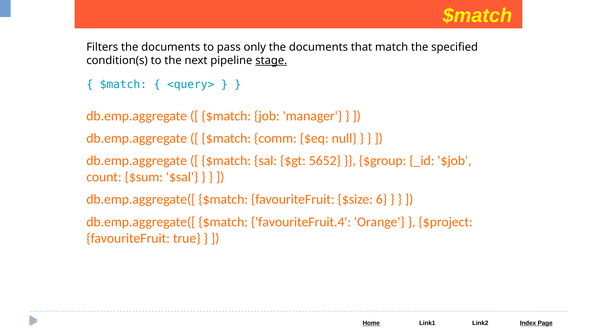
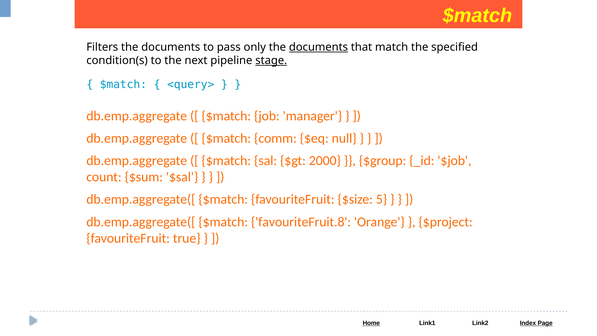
documents underline: none -> present (318, 47)
5652: 5652 -> 2000 (325, 161)
6: 6 -> 5 (382, 199)
favouriteFruit.4: favouriteFruit.4 -> favouriteFruit.8 (301, 222)
